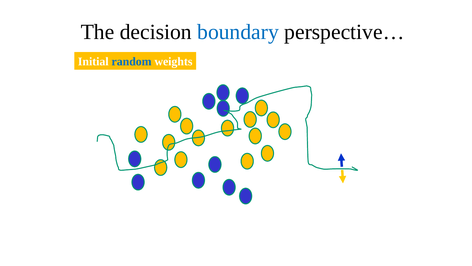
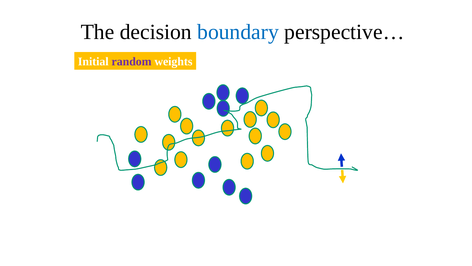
random colour: blue -> purple (132, 62)
